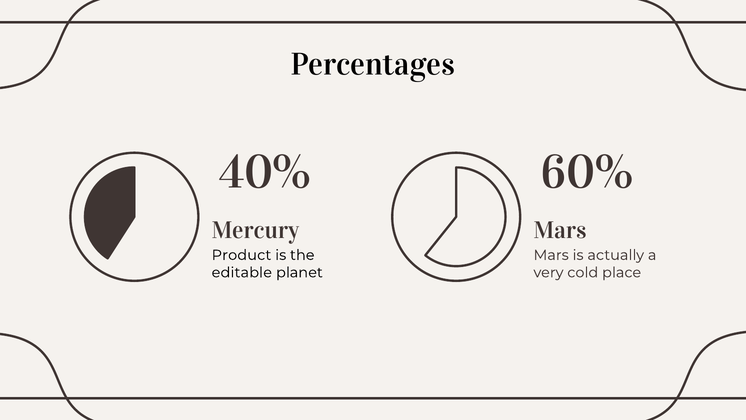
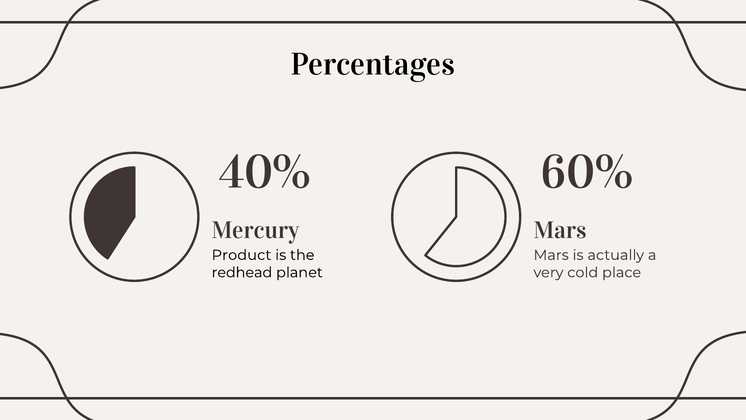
editable: editable -> redhead (242, 272)
